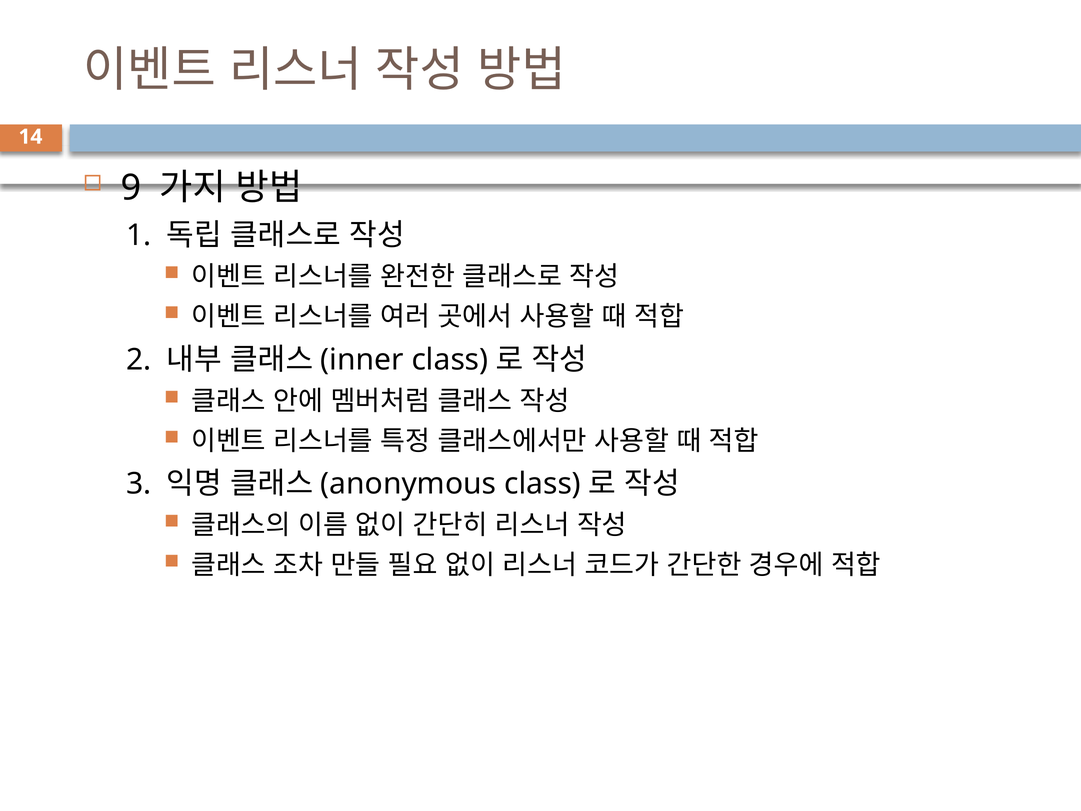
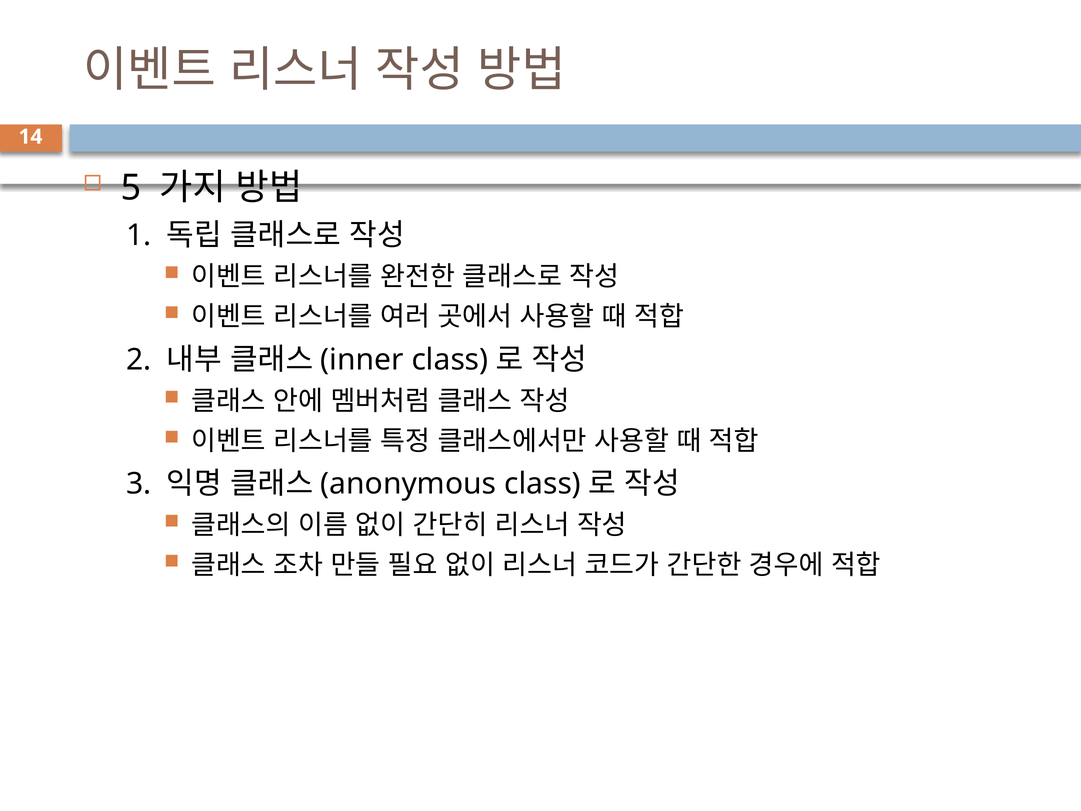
9: 9 -> 5 (131, 188)
